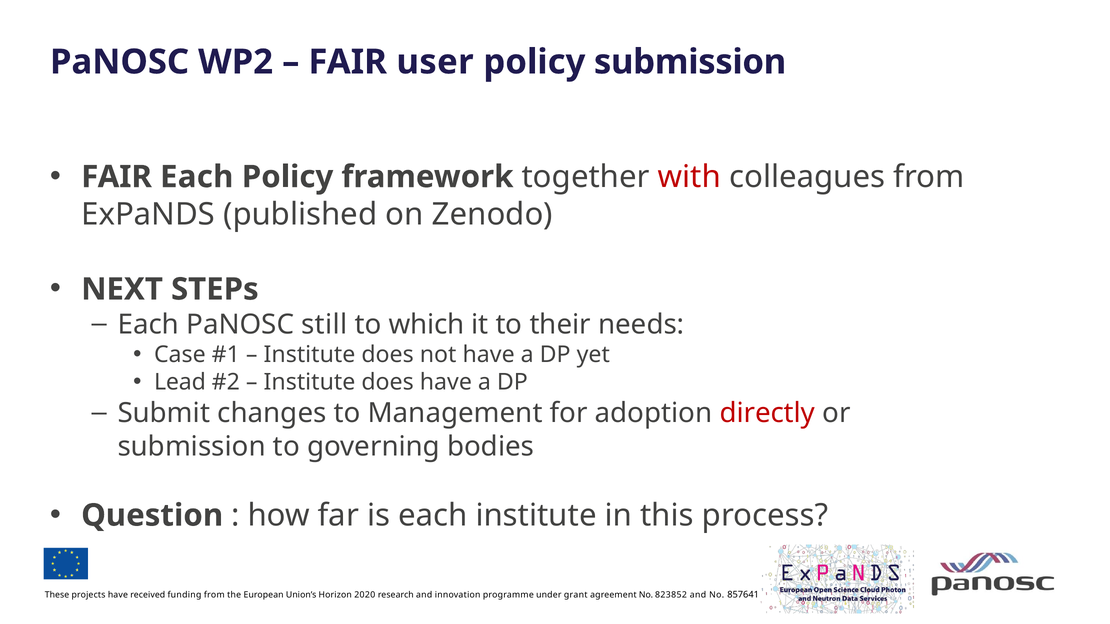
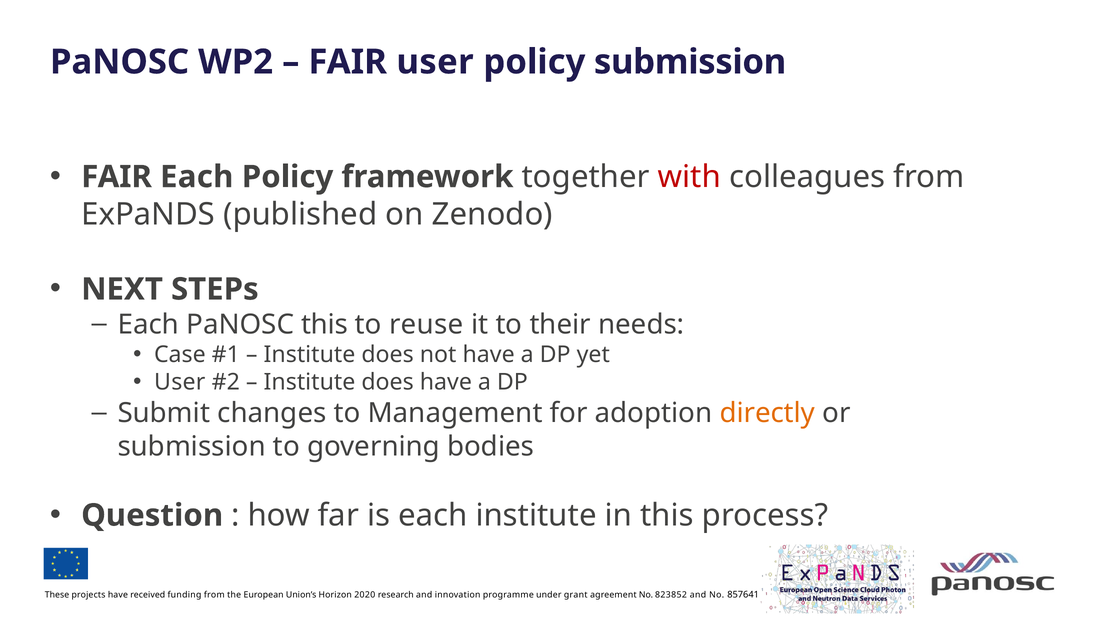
PaNOSC still: still -> this (325, 325)
which: which -> reuse (426, 325)
Lead: Lead -> User (180, 383)
directly colour: red -> orange (767, 413)
